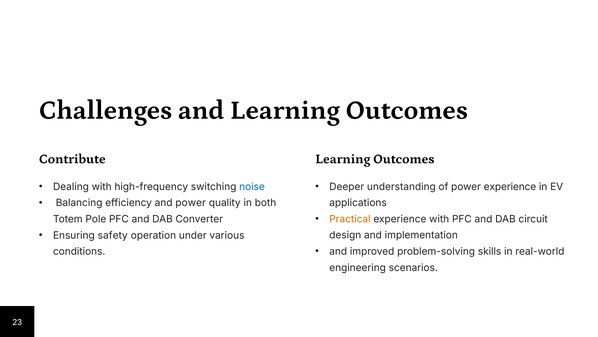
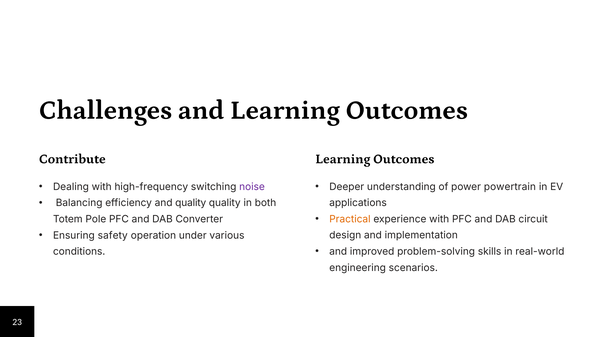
power experience: experience -> powertrain (510, 186)
noise colour: blue -> purple (252, 186)
and power: power -> quality (191, 203)
